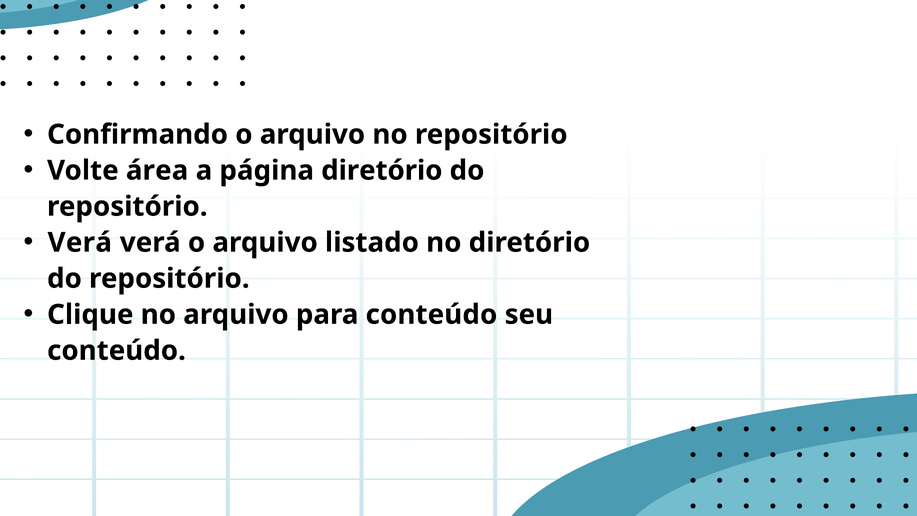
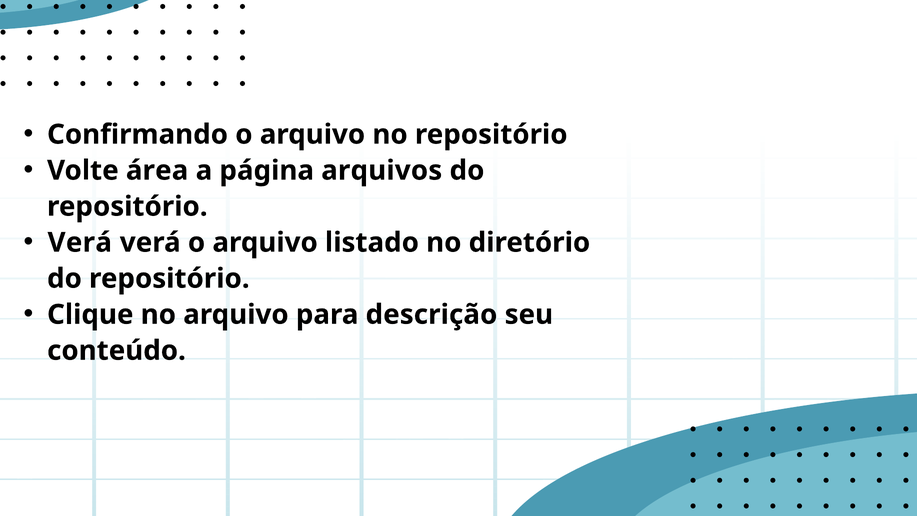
página diretório: diretório -> arquivos (382, 170)
para conteúdo: conteúdo -> descrição (431, 314)
